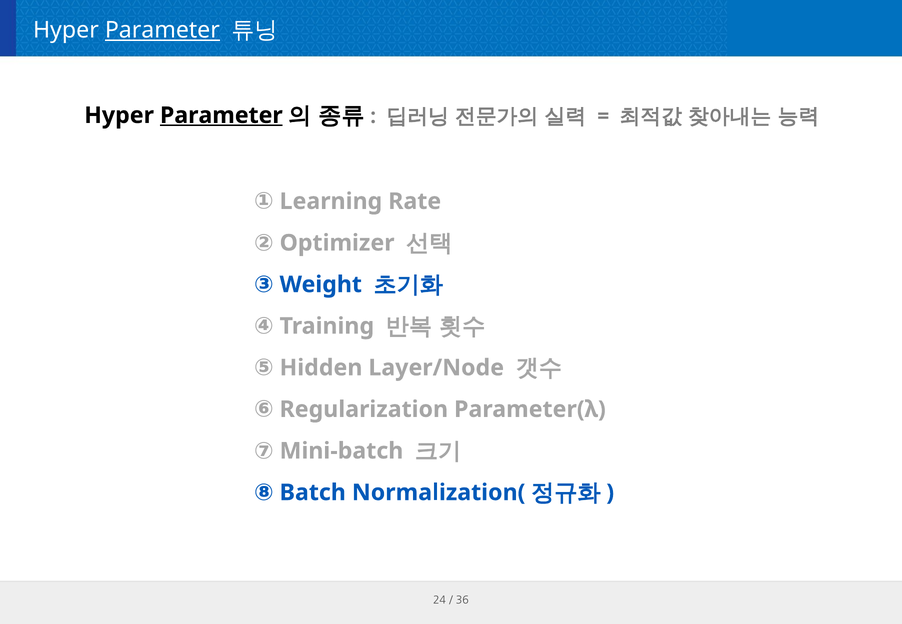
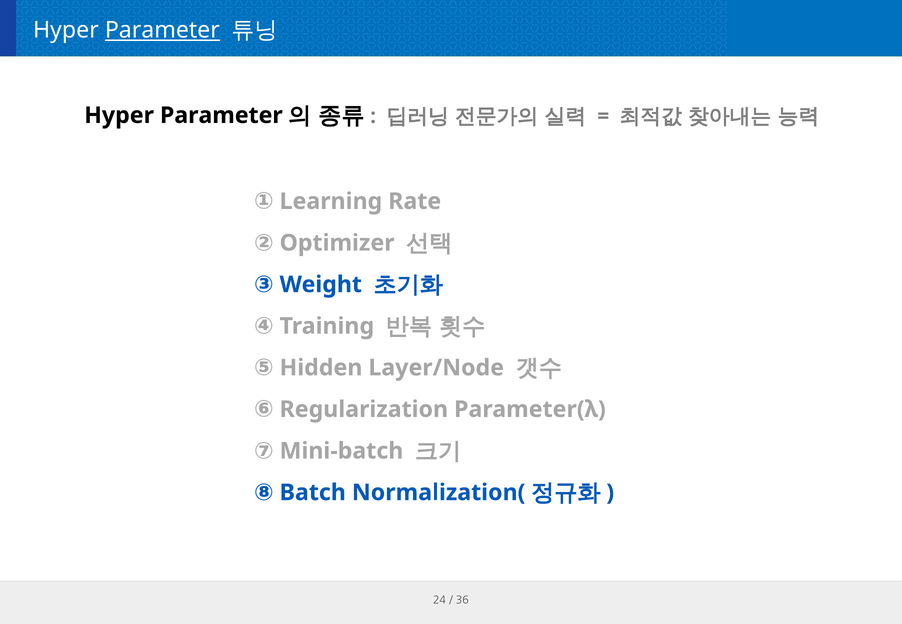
Parameter underline: present -> none (221, 115)
